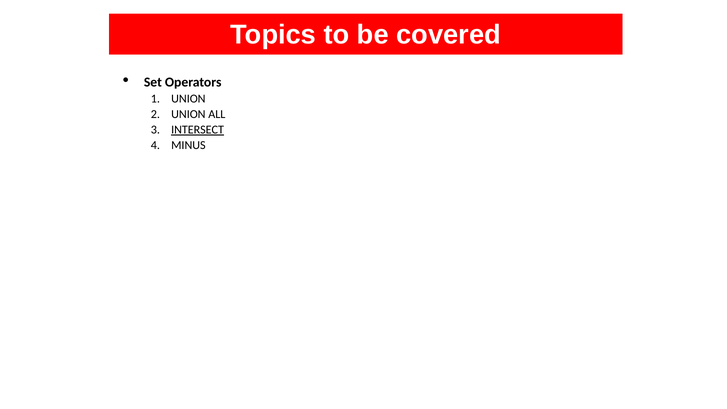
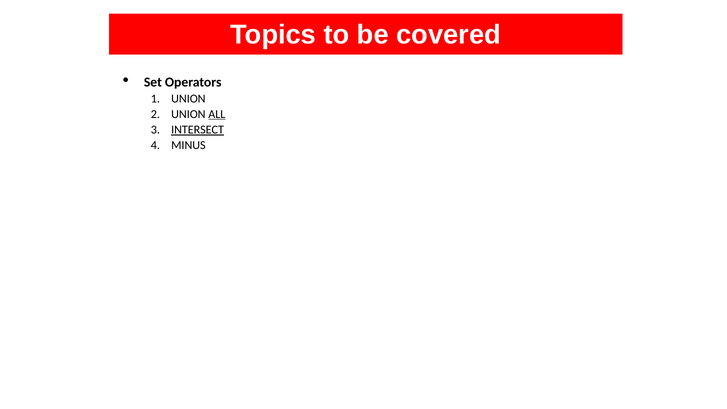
ALL underline: none -> present (217, 114)
